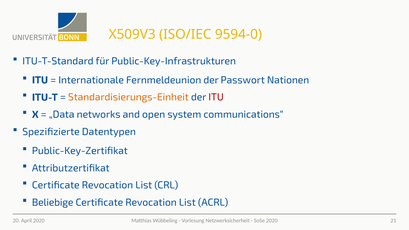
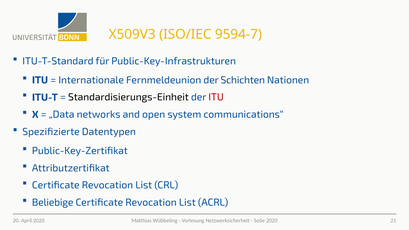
9594-0: 9594-0 -> 9594-7 (238, 34)
Passwort: Passwort -> Schichten (243, 80)
Standardisierungs-Einheit colour: orange -> black (128, 97)
